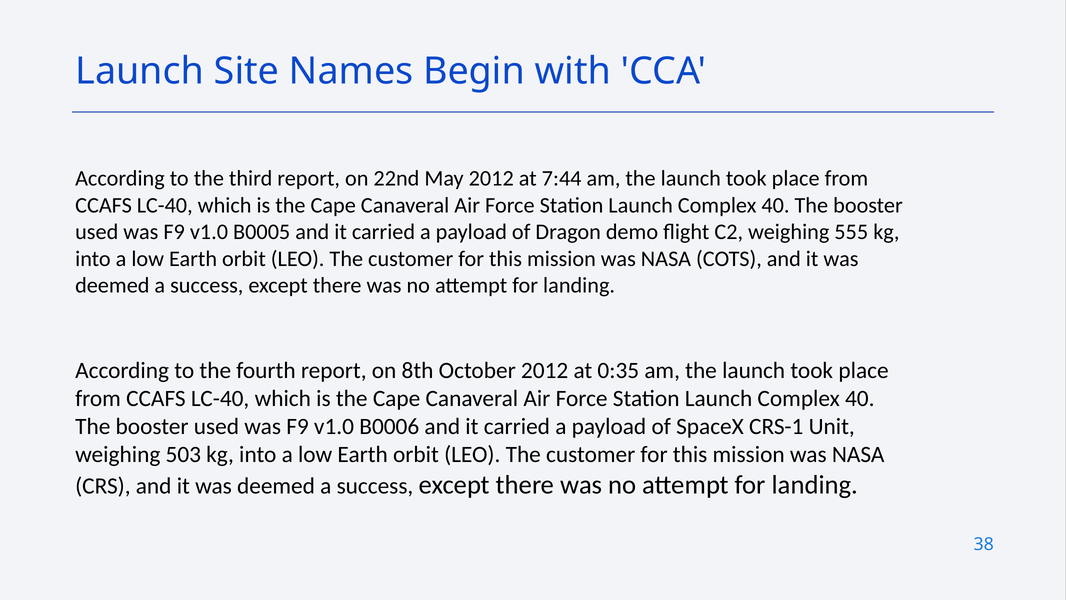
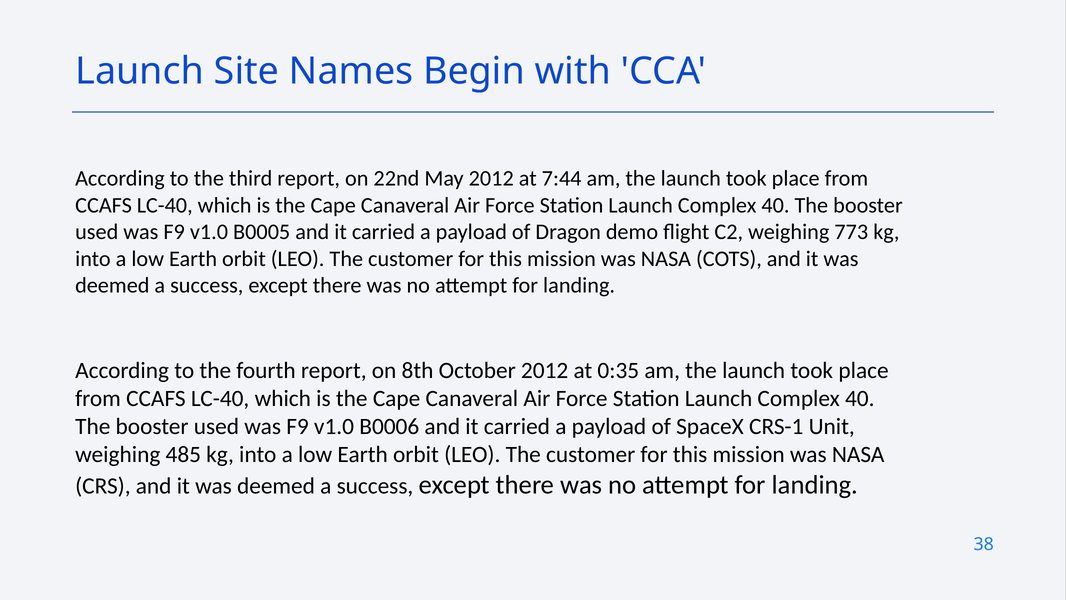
555: 555 -> 773 (851, 232)
503: 503 -> 485 (183, 454)
